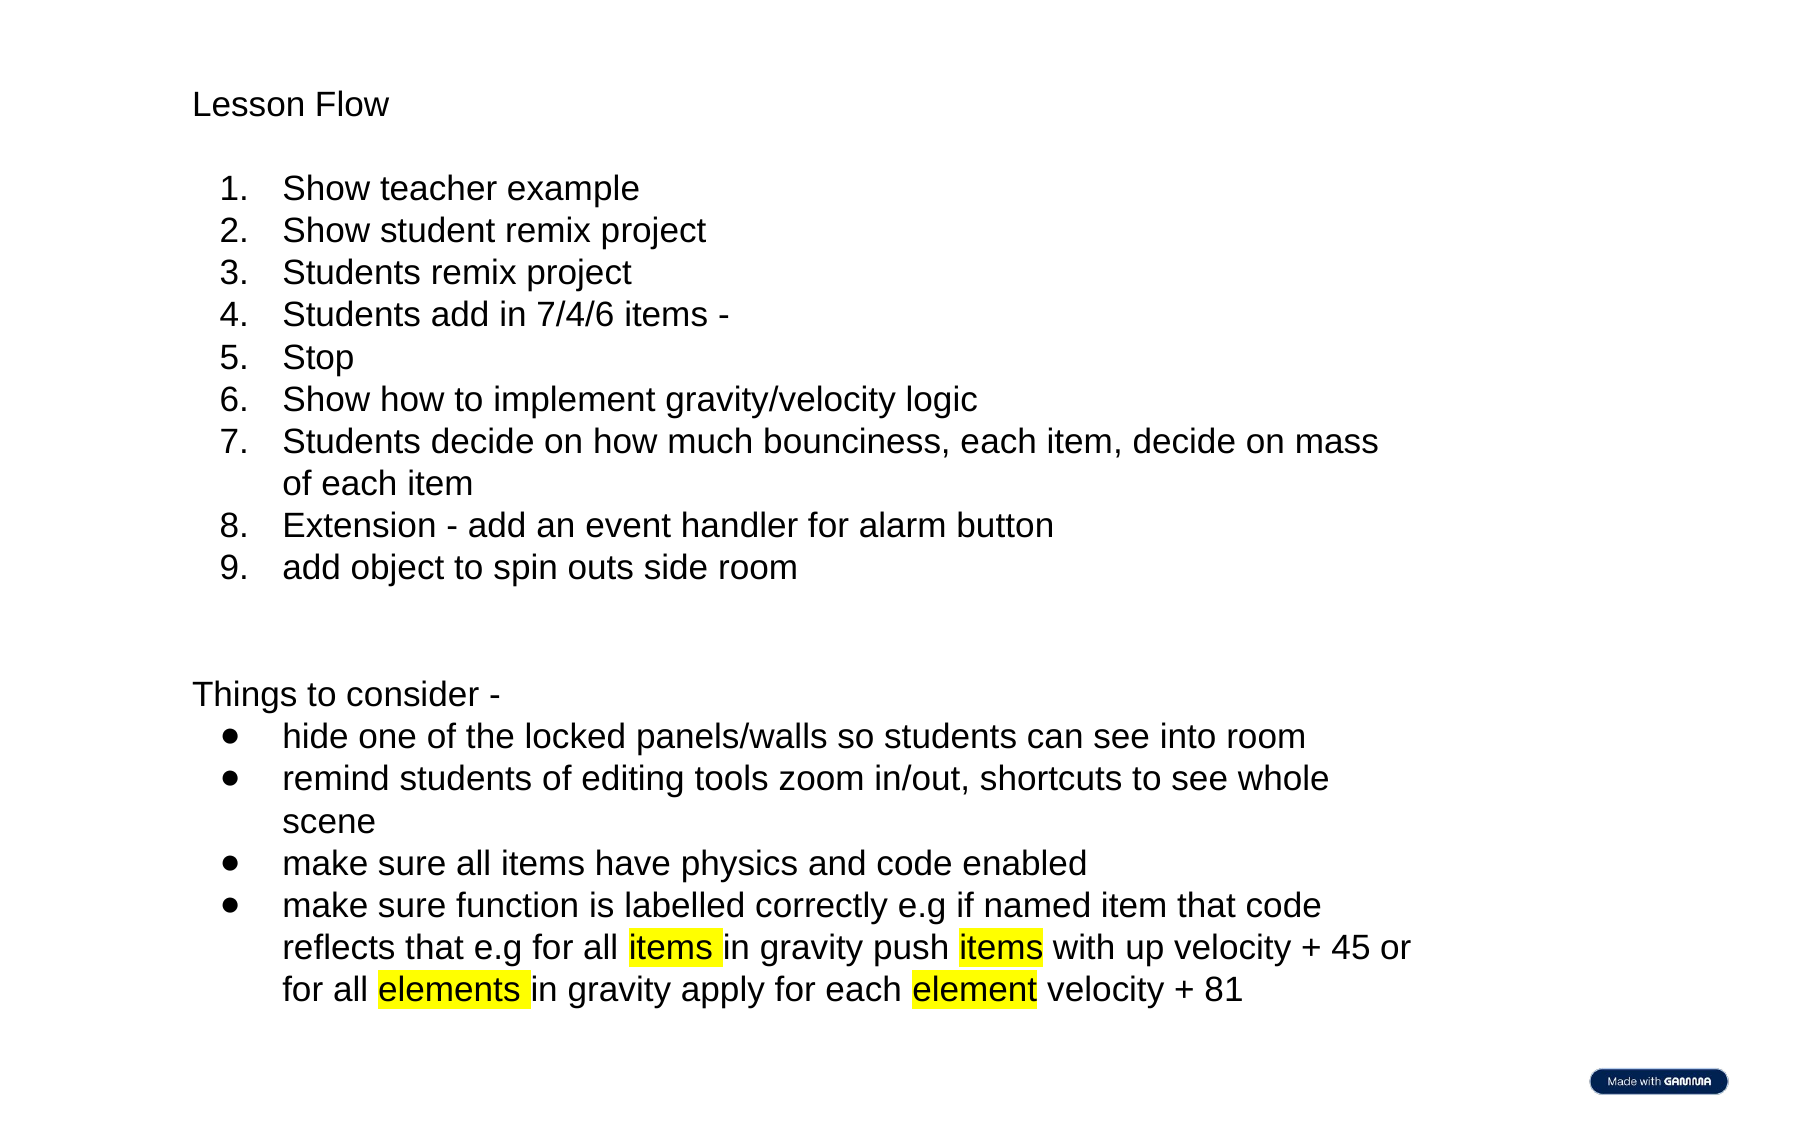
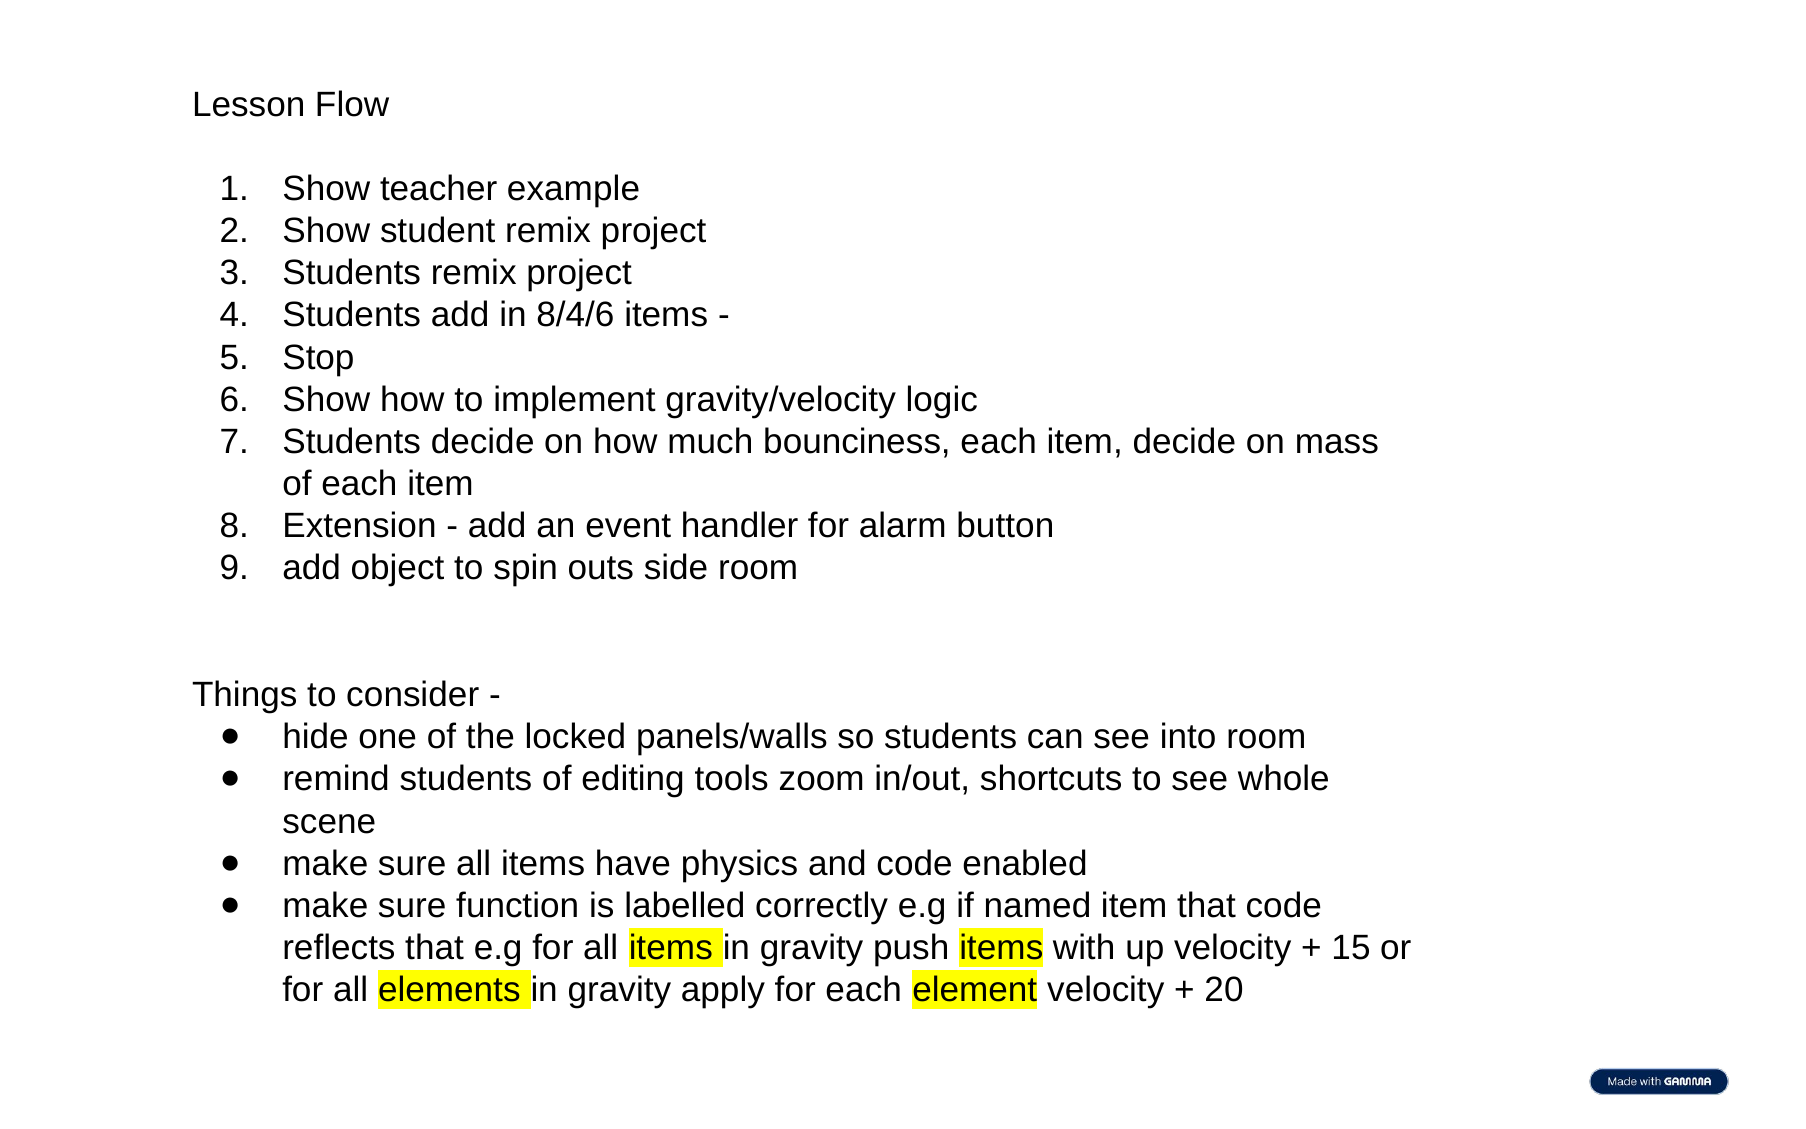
7/4/6: 7/4/6 -> 8/4/6 (575, 315)
45: 45 -> 15 (1351, 948)
81: 81 -> 20 (1224, 990)
